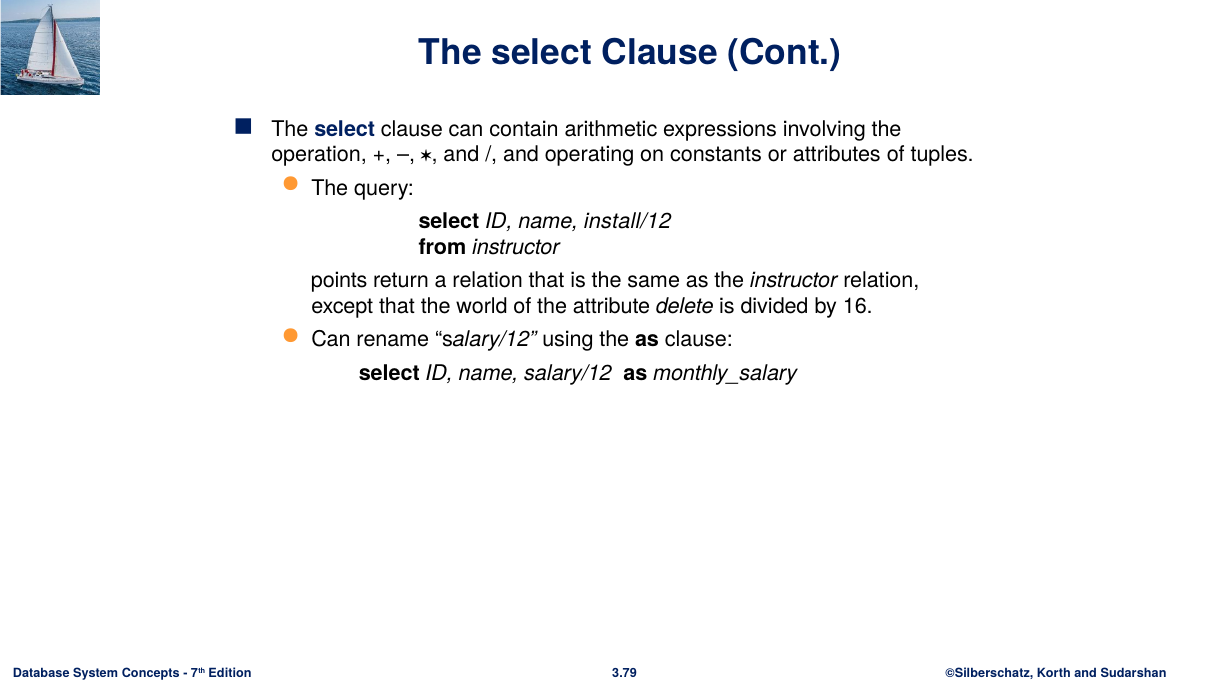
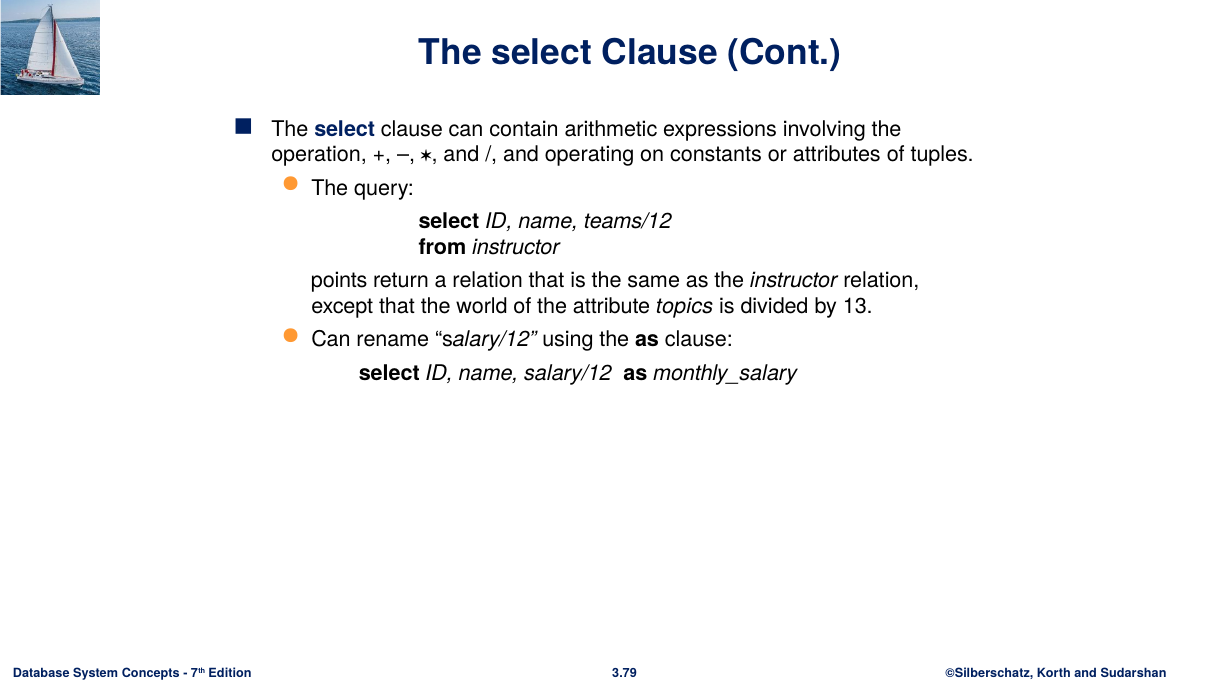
install/12: install/12 -> teams/12 (628, 221)
delete: delete -> topics (685, 306)
16: 16 -> 13 (858, 306)
